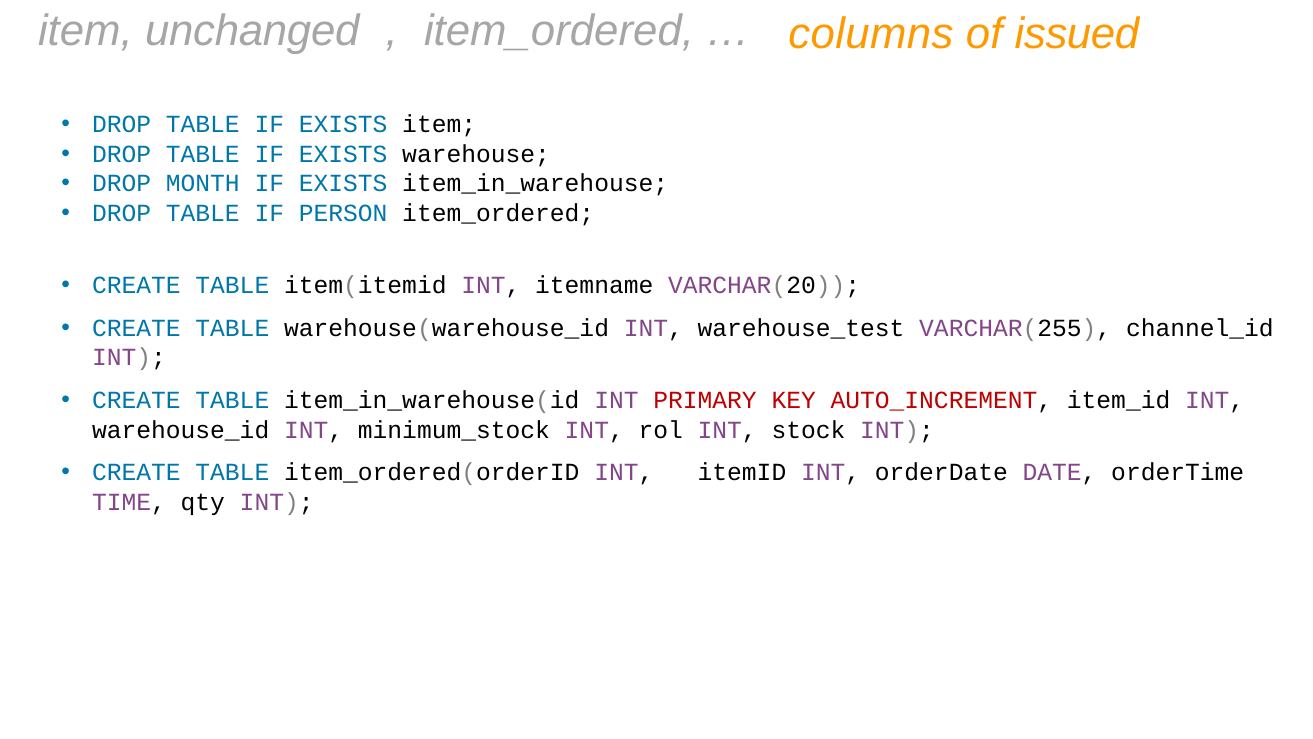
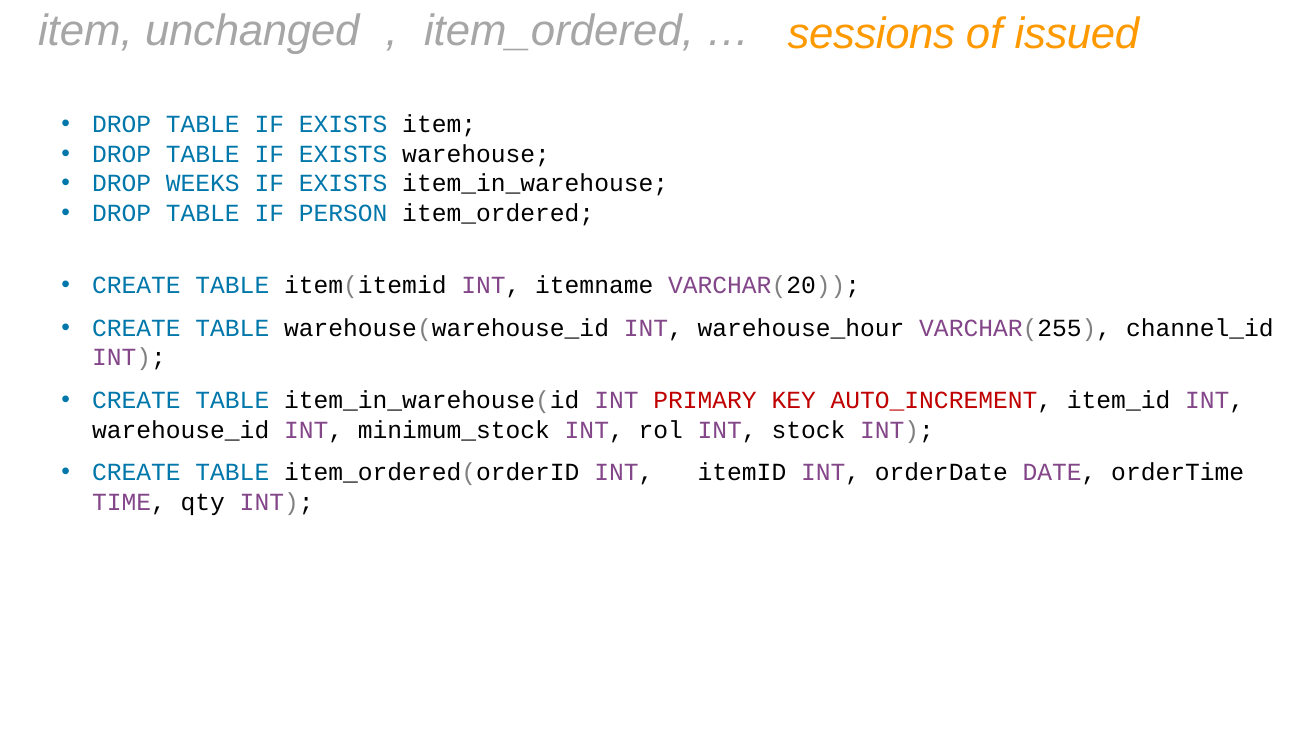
columns: columns -> sessions (871, 34)
MONTH: MONTH -> WEEKS (203, 184)
warehouse_test: warehouse_test -> warehouse_hour (801, 328)
